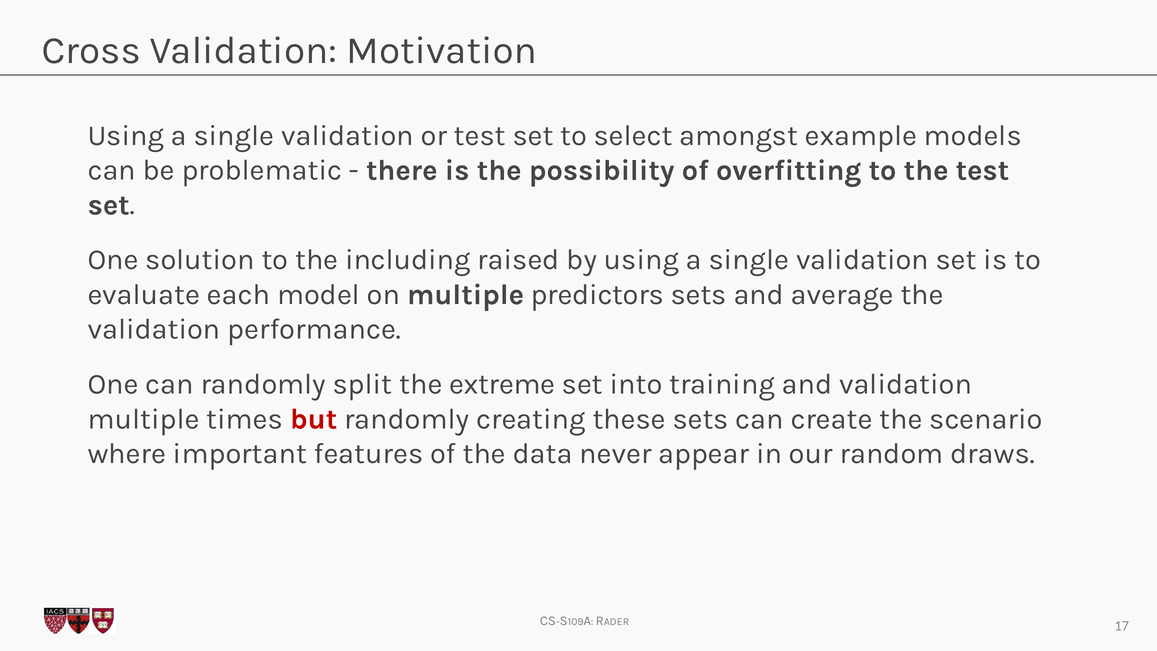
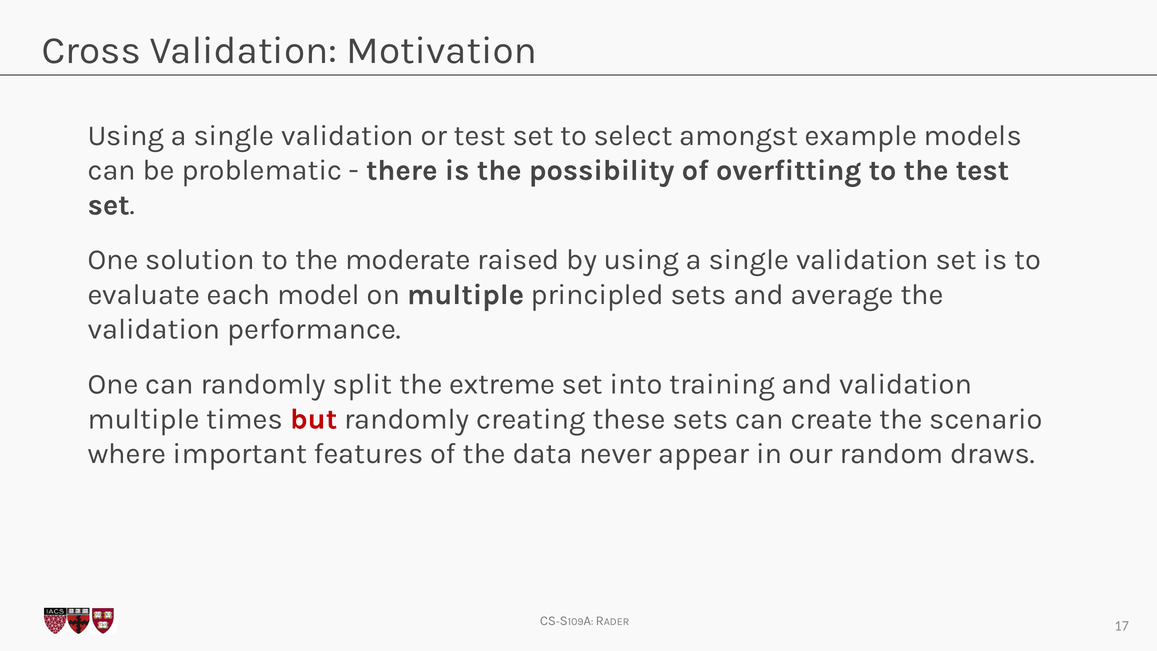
including: including -> moderate (408, 260)
predictors: predictors -> principled (597, 295)
